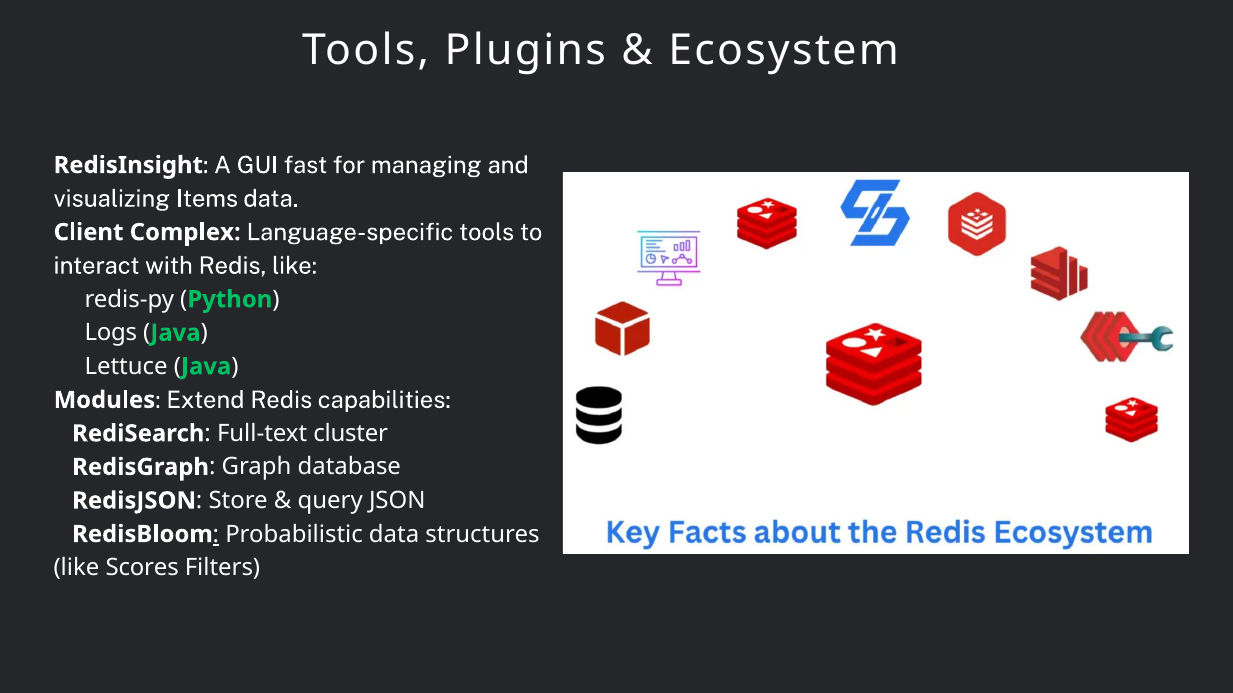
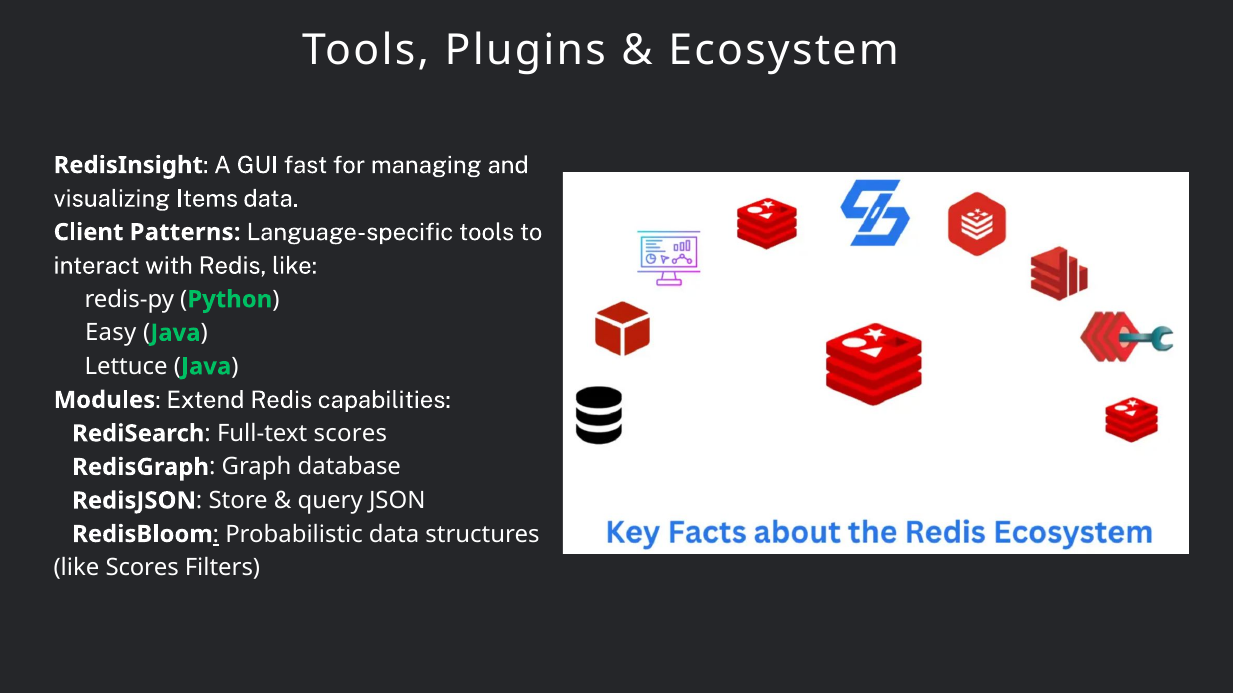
Complex: Complex -> Patterns (185, 232)
Logs: Logs -> Easy (111, 333)
Full-text cluster: cluster -> scores (350, 434)
